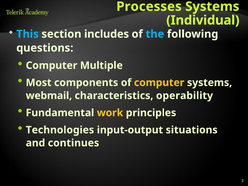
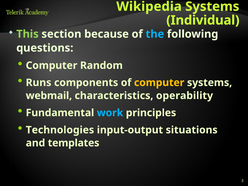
Processes: Processes -> Wikipedia (149, 6)
This colour: light blue -> light green (27, 34)
includes: includes -> because (107, 34)
Multiple: Multiple -> Random (101, 65)
Most: Most -> Runs (39, 83)
work colour: yellow -> light blue (110, 113)
continues: continues -> templates (74, 143)
